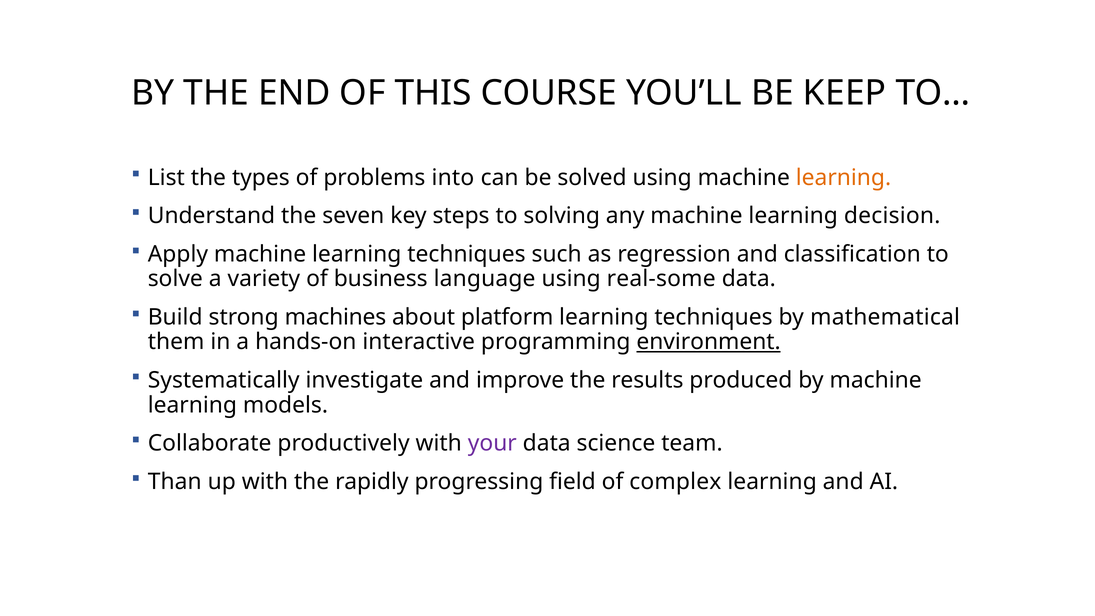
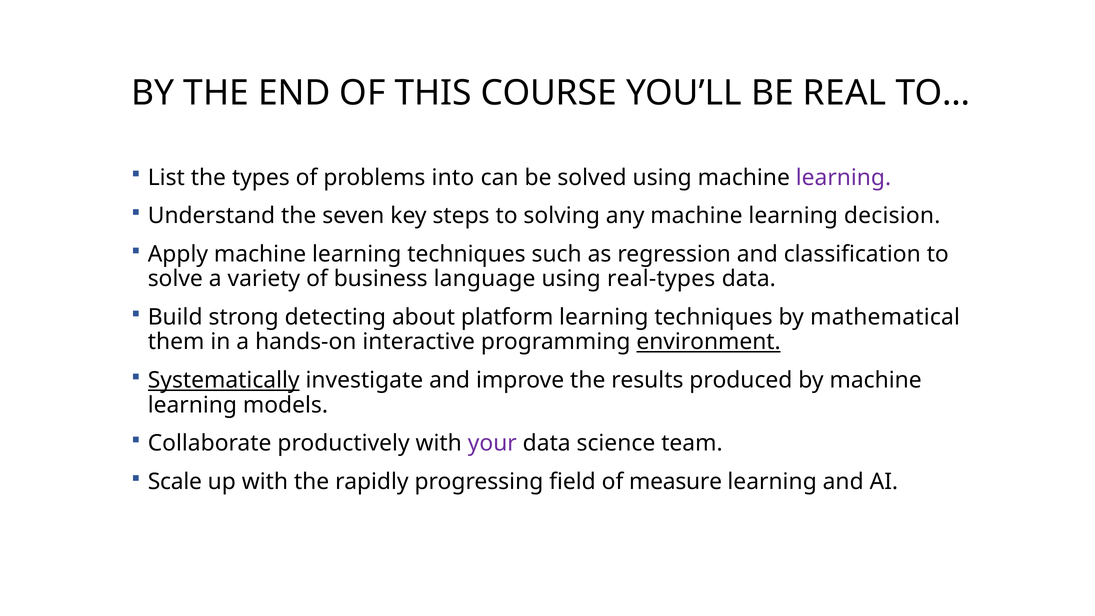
KEEP: KEEP -> REAL (845, 93)
learning colour: orange -> purple (843, 178)
real-some: real-some -> real-types (661, 279)
machines: machines -> detecting (335, 317)
Systematically underline: none -> present (224, 380)
Than: Than -> Scale (175, 482)
complex: complex -> measure (676, 482)
